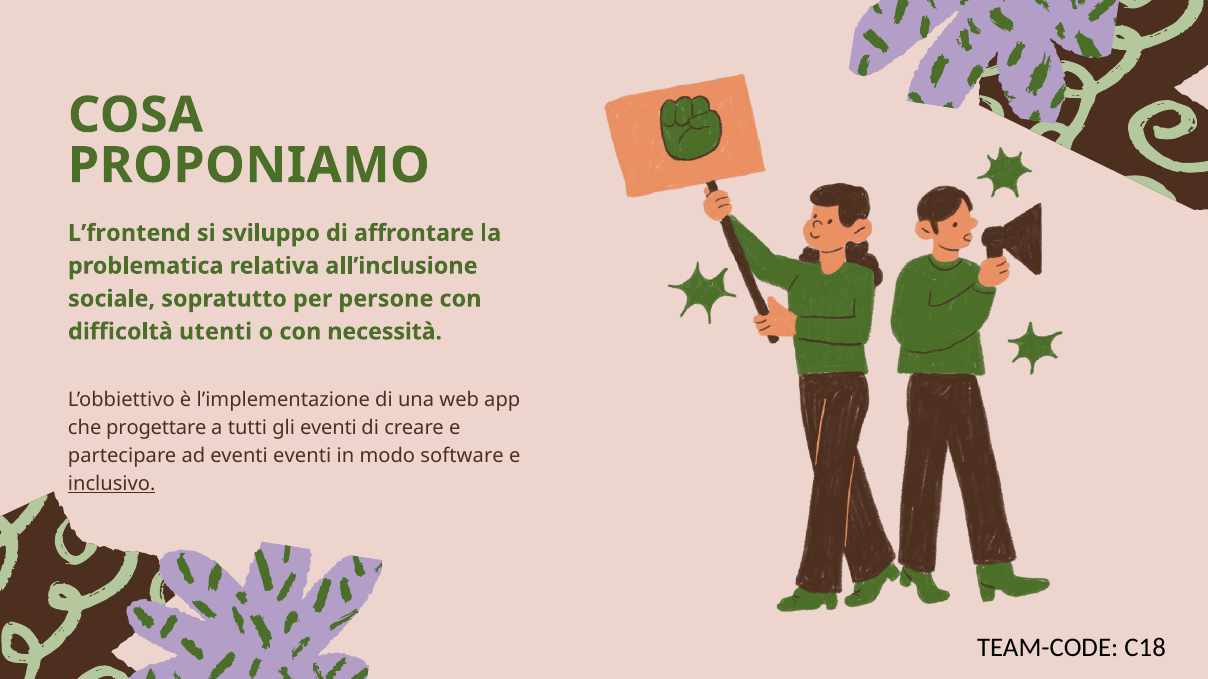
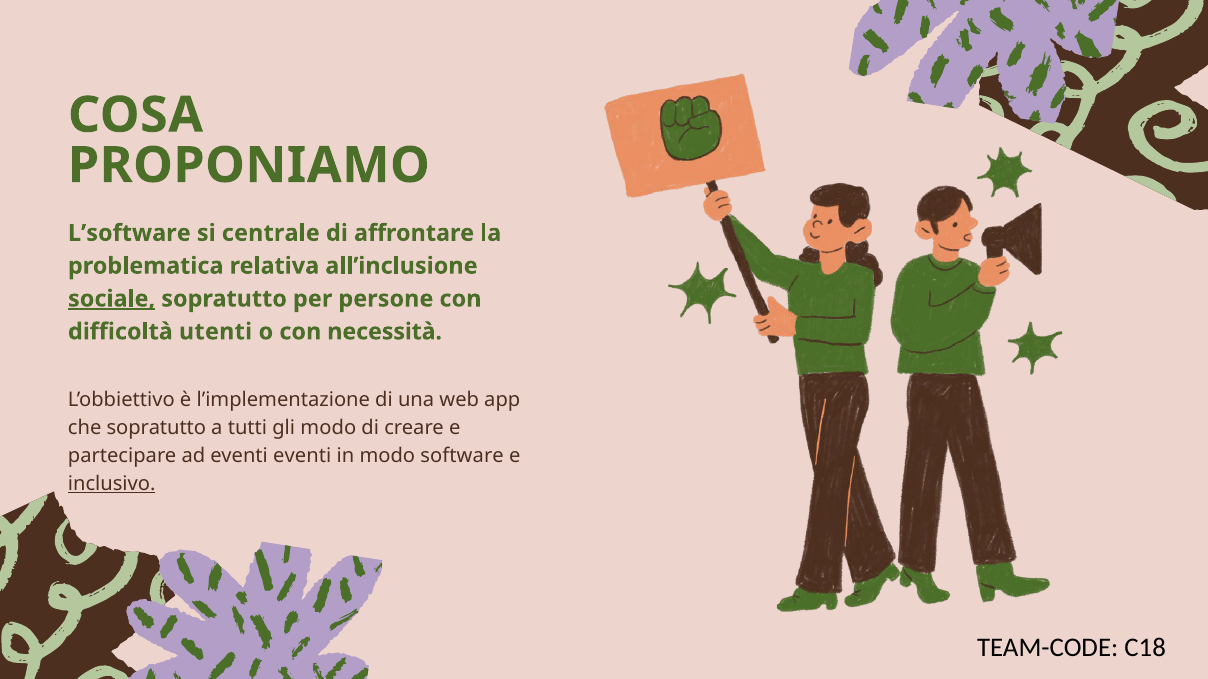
L’frontend: L’frontend -> L’software (129, 233)
sviluppo: sviluppo -> centrale (271, 233)
sociale underline: none -> present (112, 299)
che progettare: progettare -> sopratutto (156, 428)
gli eventi: eventi -> modo (328, 428)
